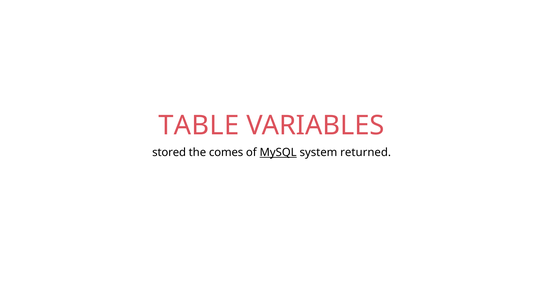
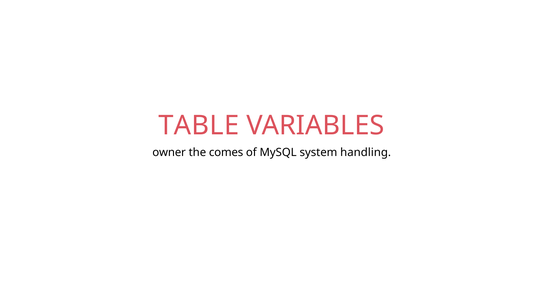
stored: stored -> owner (169, 152)
MySQL underline: present -> none (278, 152)
returned: returned -> handling (366, 152)
